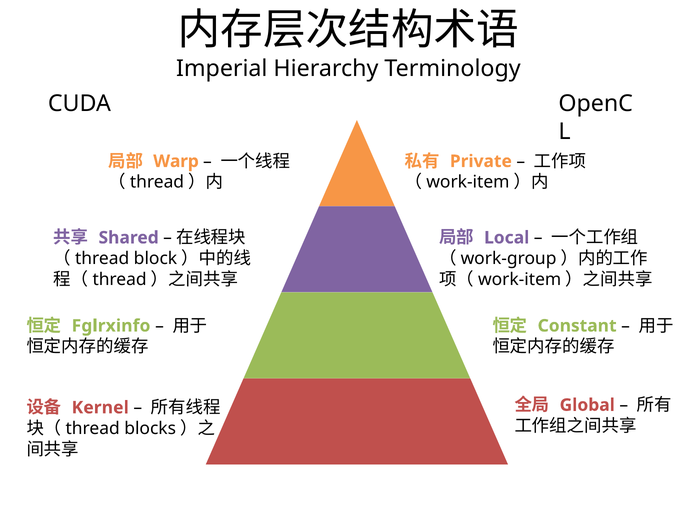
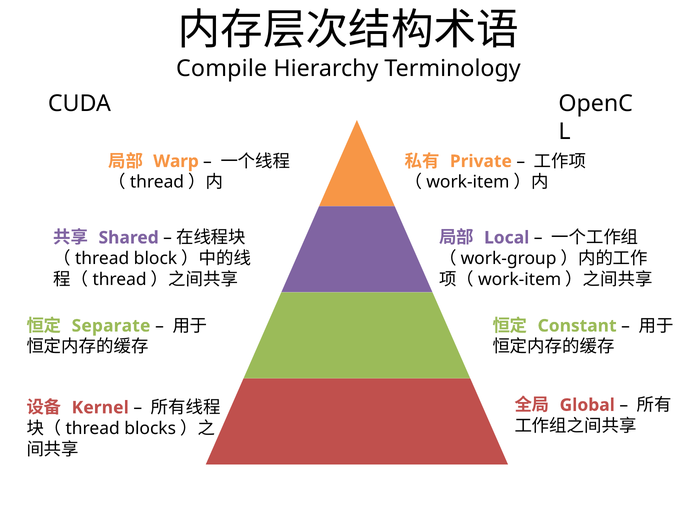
Imperial: Imperial -> Compile (222, 69)
Fglrxinfo: Fglrxinfo -> Separate (111, 326)
